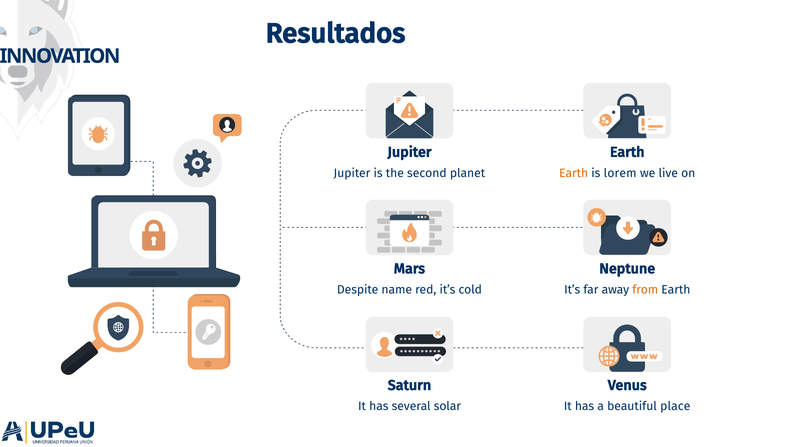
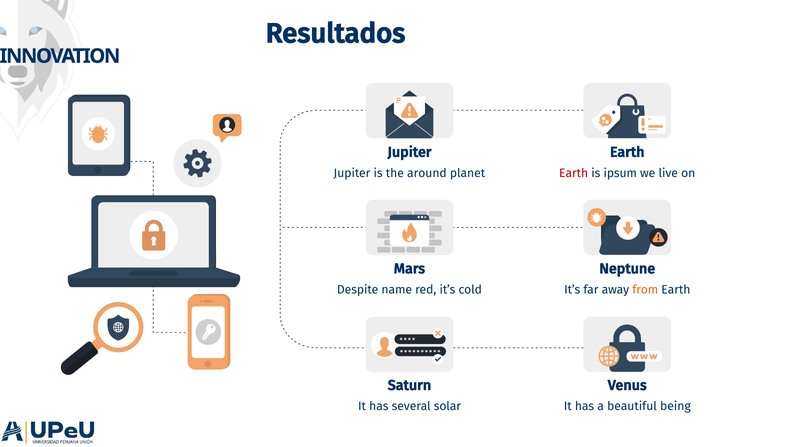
second: second -> around (427, 173)
Earth colour: orange -> red (574, 173)
lorem: lorem -> ipsum (620, 173)
place: place -> being (675, 406)
